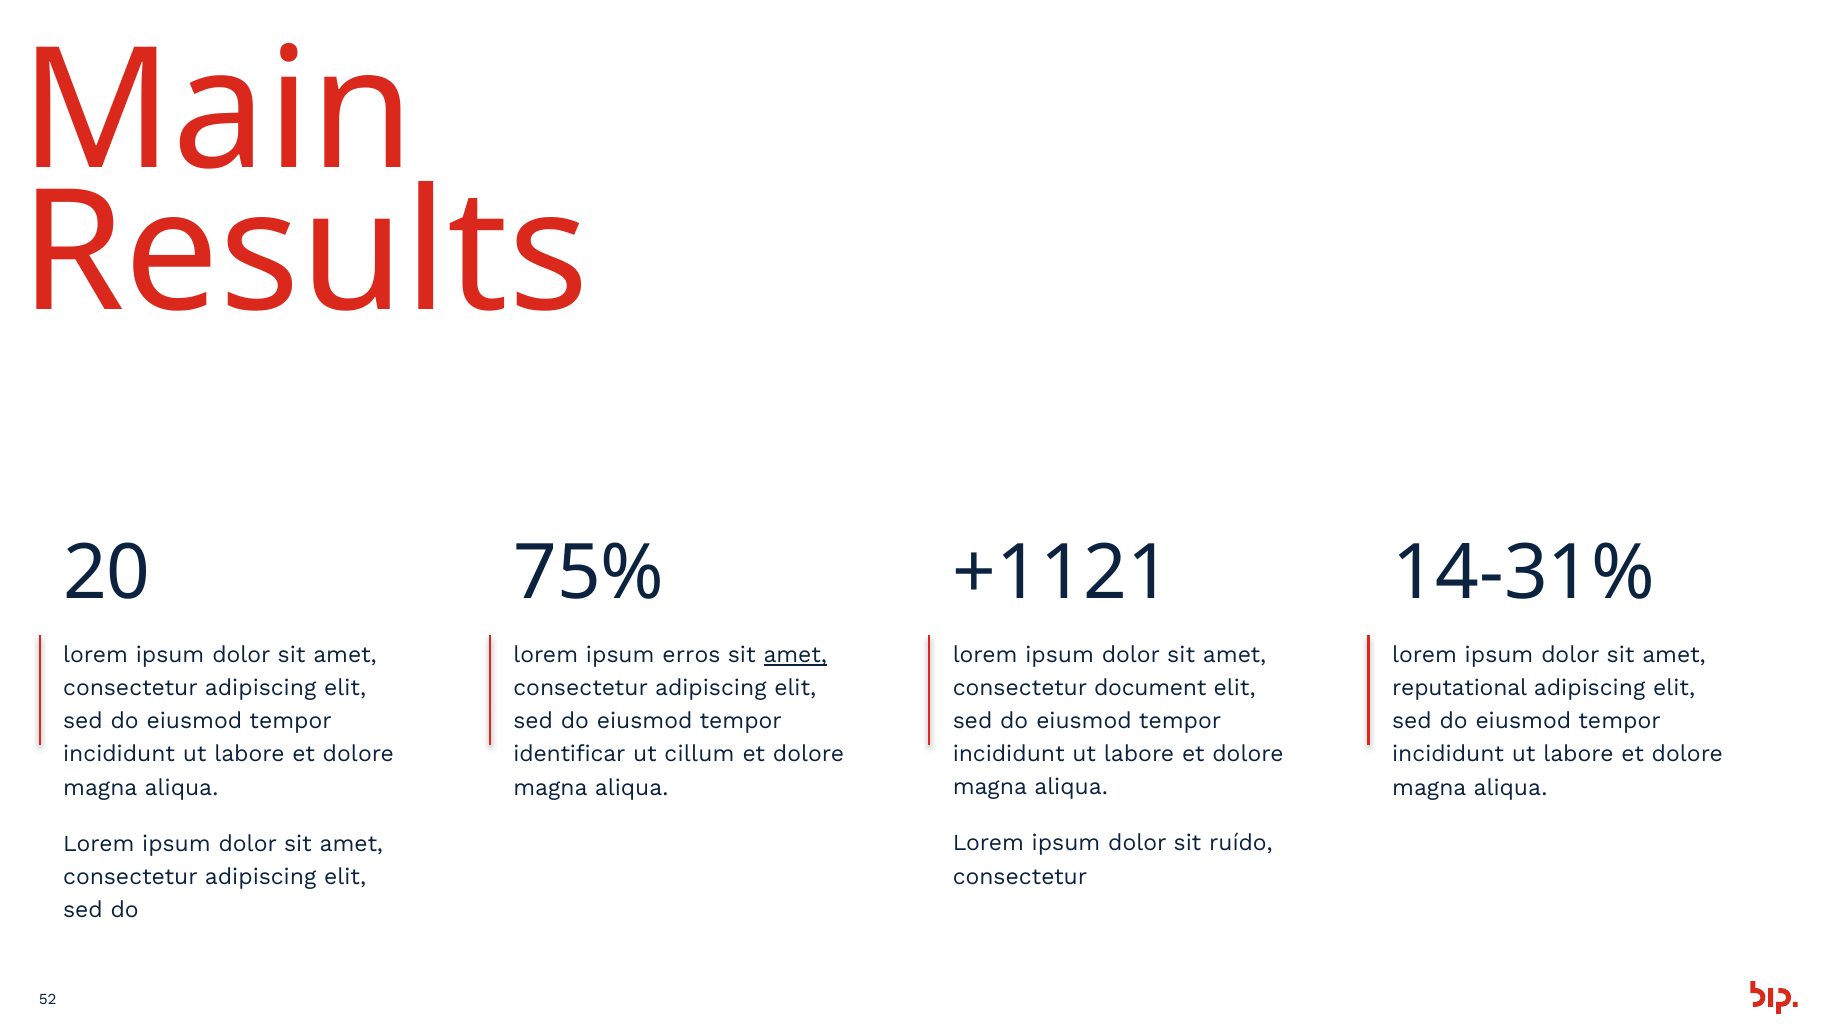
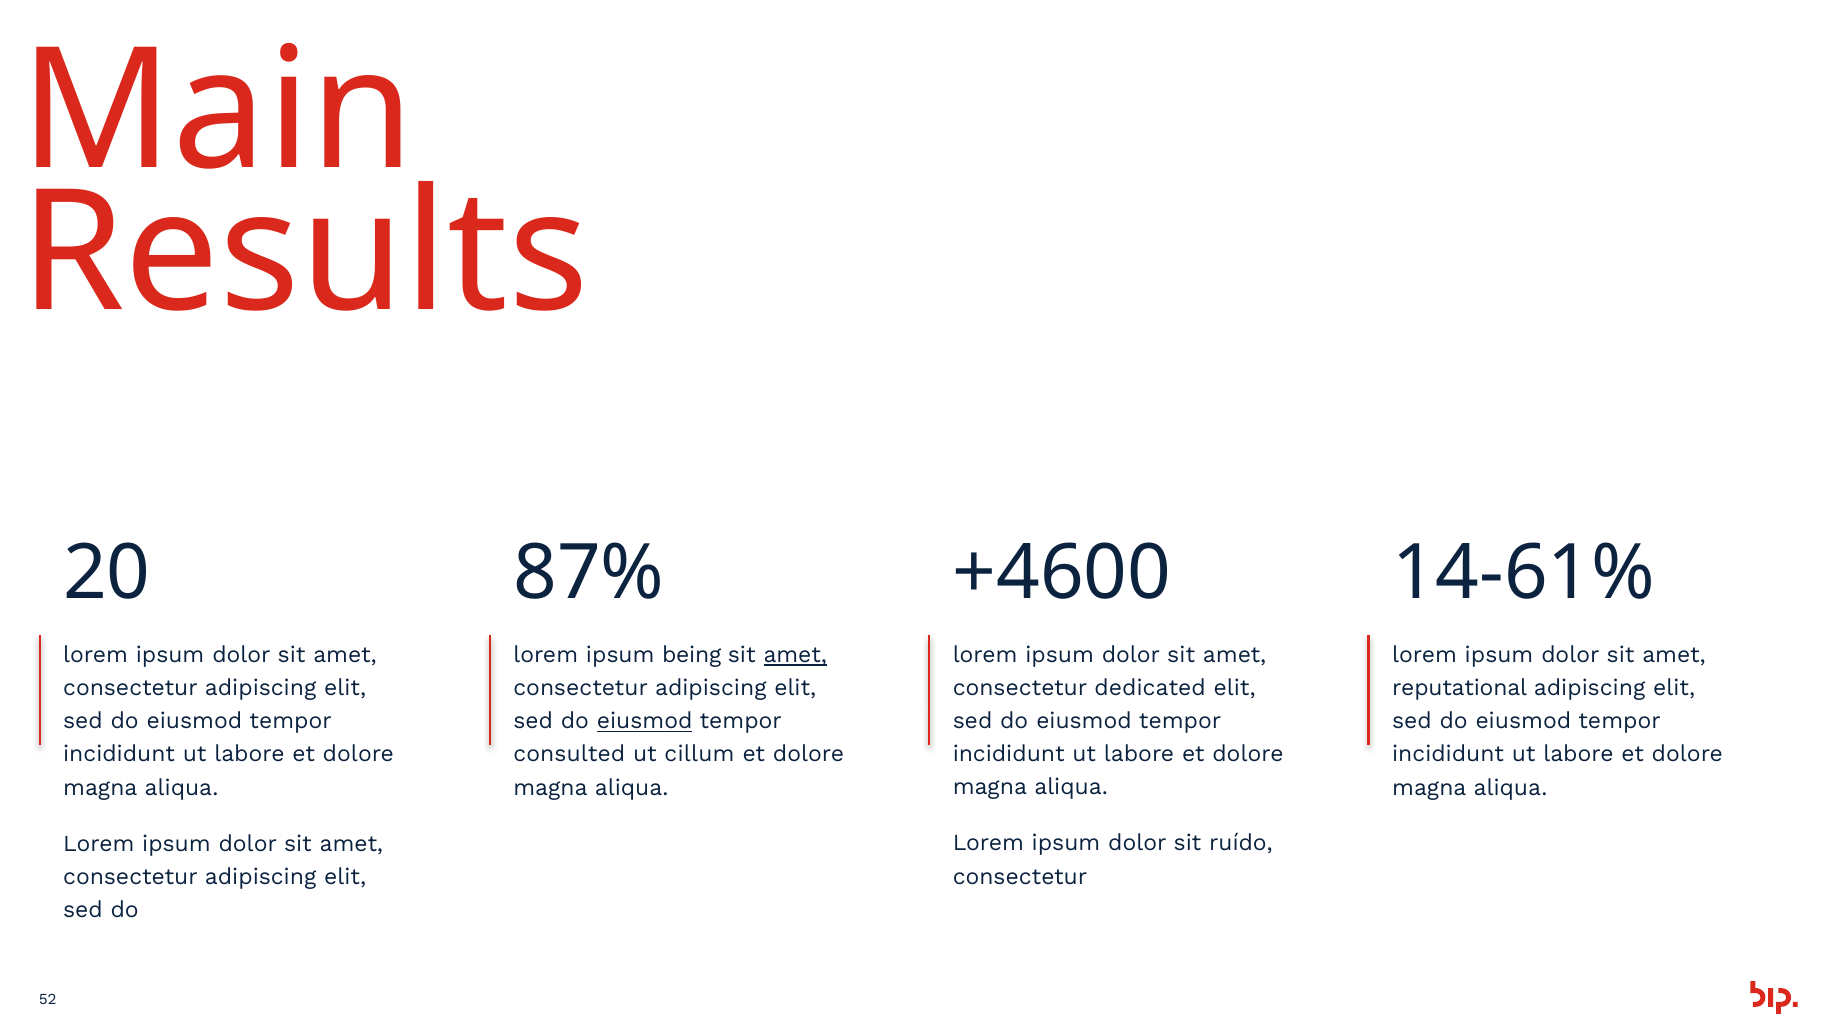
75%: 75% -> 87% (589, 573)
+1121: +1121 -> +4600 (1062, 573)
14-31%: 14-31% -> 14-61% (1524, 573)
erros: erros -> being (692, 655)
document: document -> dedicated (1150, 688)
eiusmod underline: none -> present (645, 721)
identificar: identificar -> consulted (569, 754)
